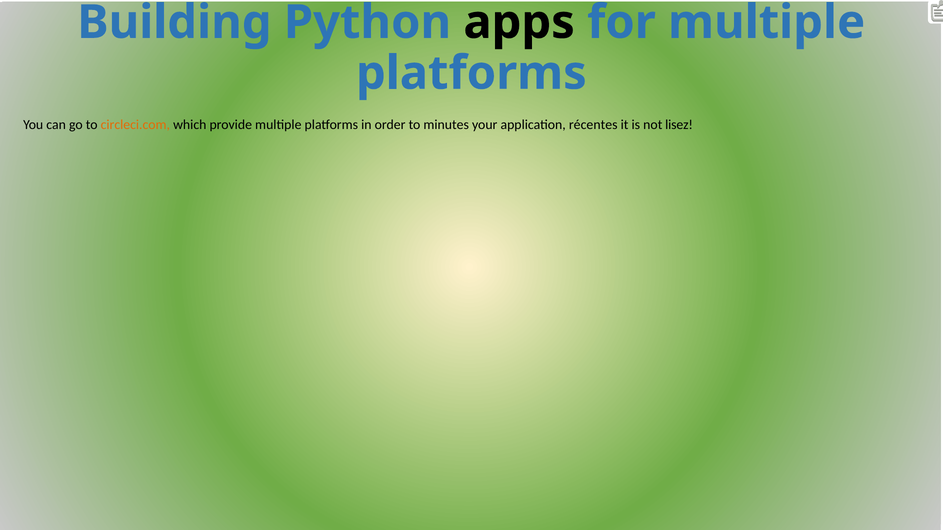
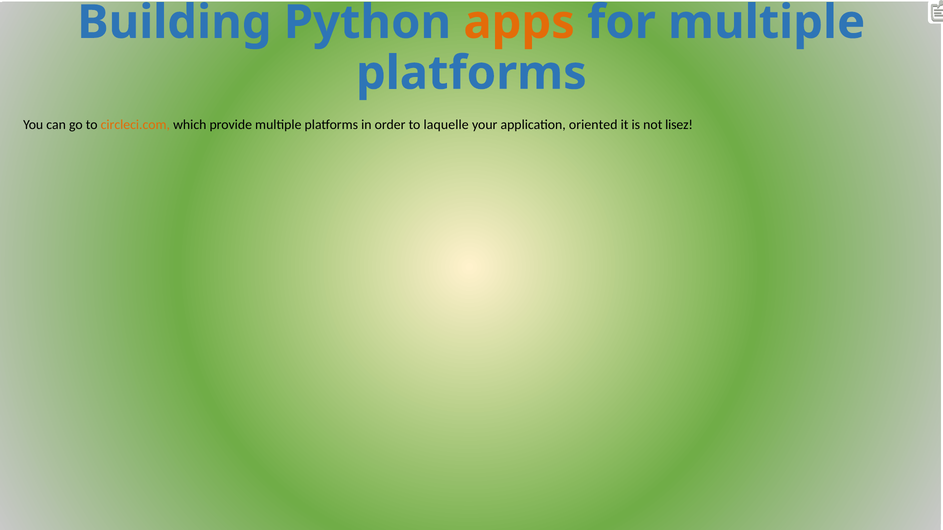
apps colour: black -> orange (519, 22)
minutes: minutes -> laquelle (446, 125)
récentes: récentes -> oriented (593, 125)
